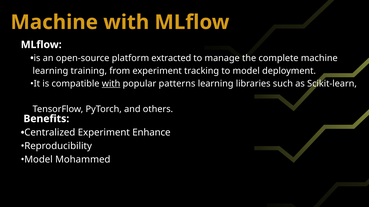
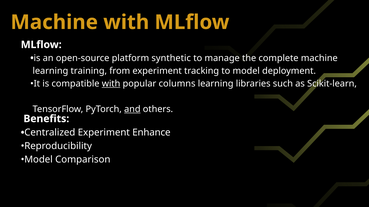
extracted: extracted -> synthetic (171, 58)
patterns: patterns -> columns (177, 84)
and underline: none -> present (132, 109)
Mohammed: Mohammed -> Comparison (83, 160)
